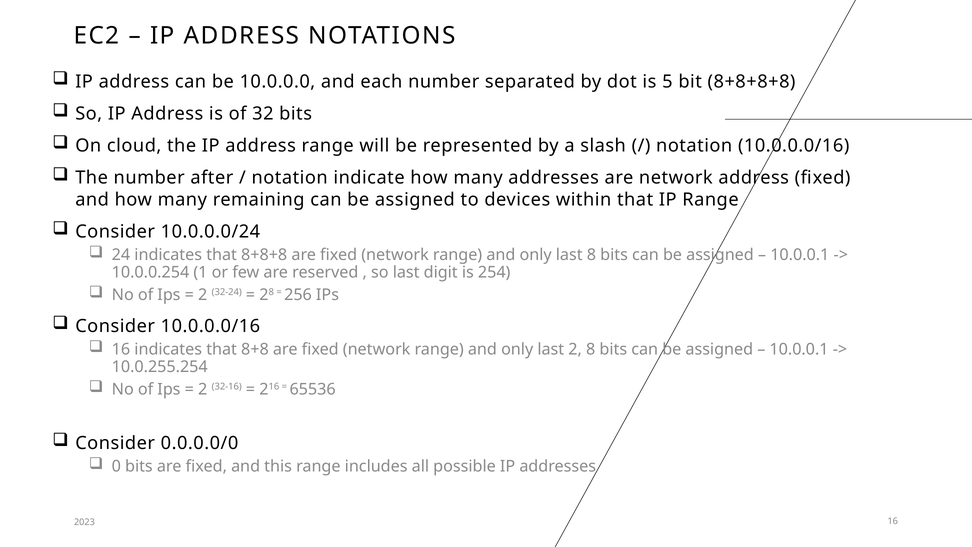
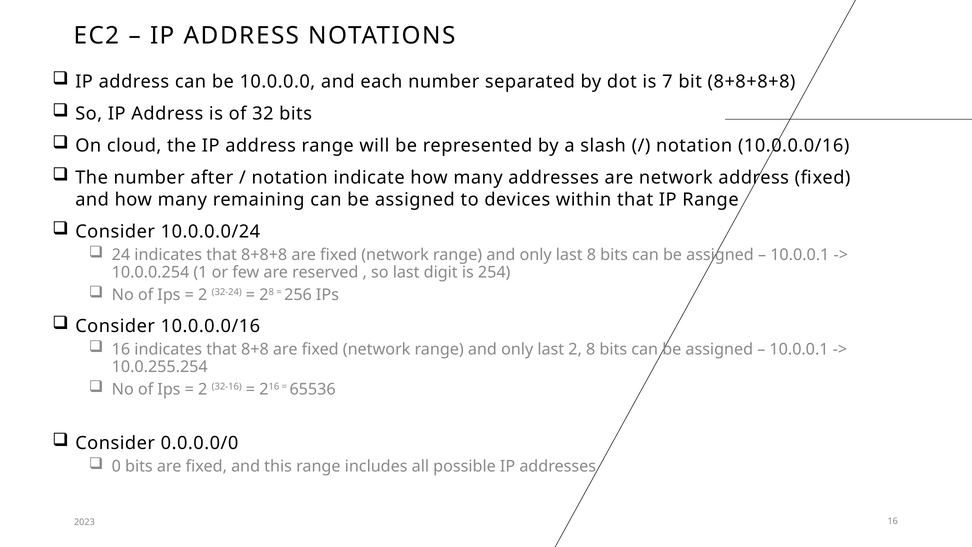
5: 5 -> 7 (667, 82)
